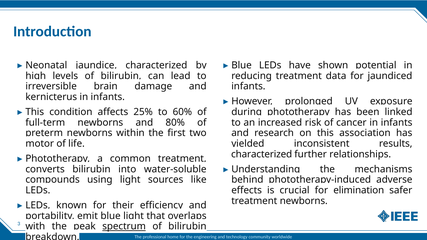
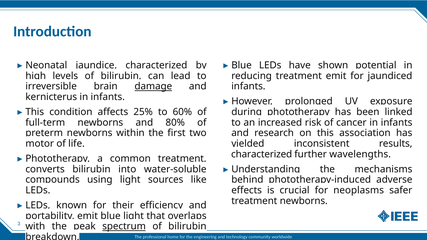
treatment data: data -> emit (336, 76)
damage underline: none -> present (153, 86)
relationships: relationships -> wavelengths (360, 154)
elimination: elimination -> neoplasms (359, 190)
